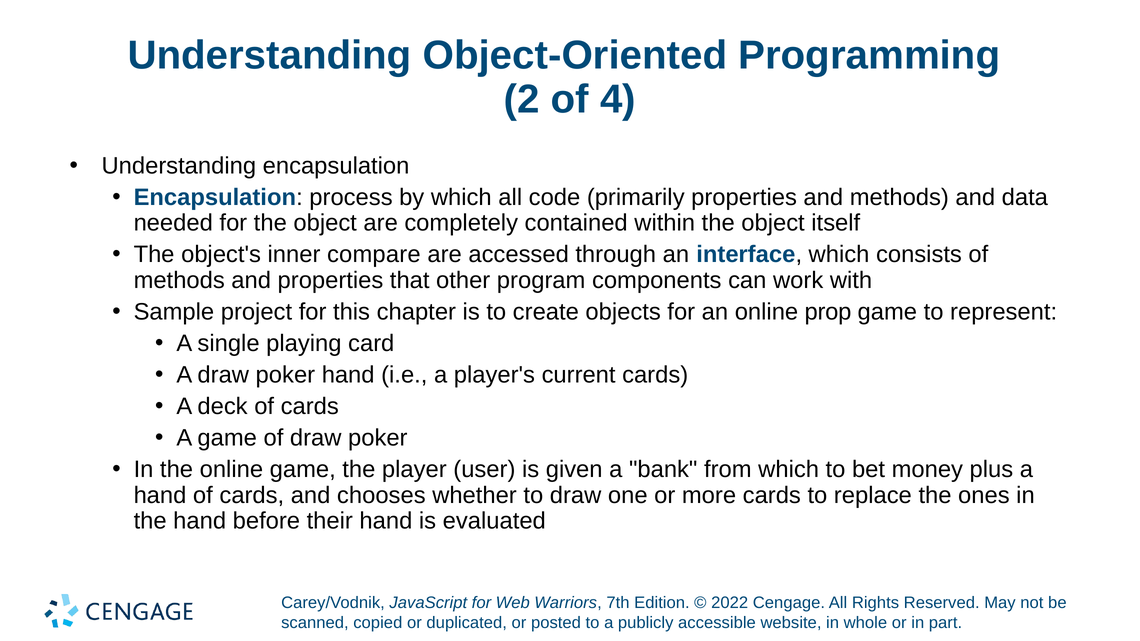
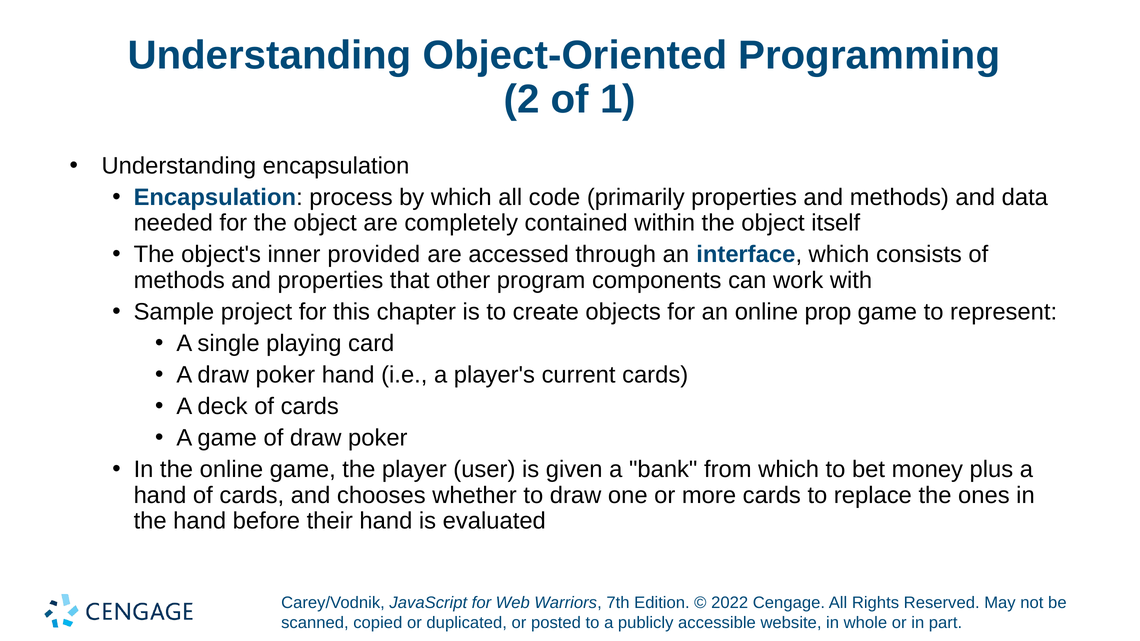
4: 4 -> 1 (618, 99)
compare: compare -> provided (374, 255)
